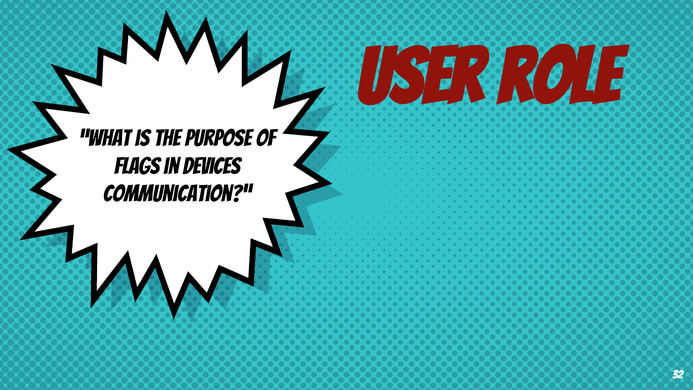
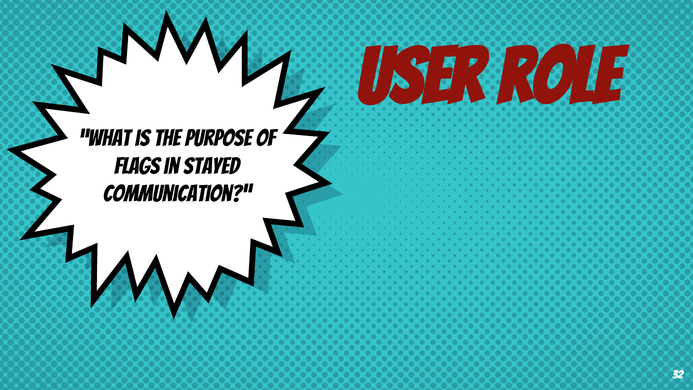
devices: devices -> stayed (211, 166)
